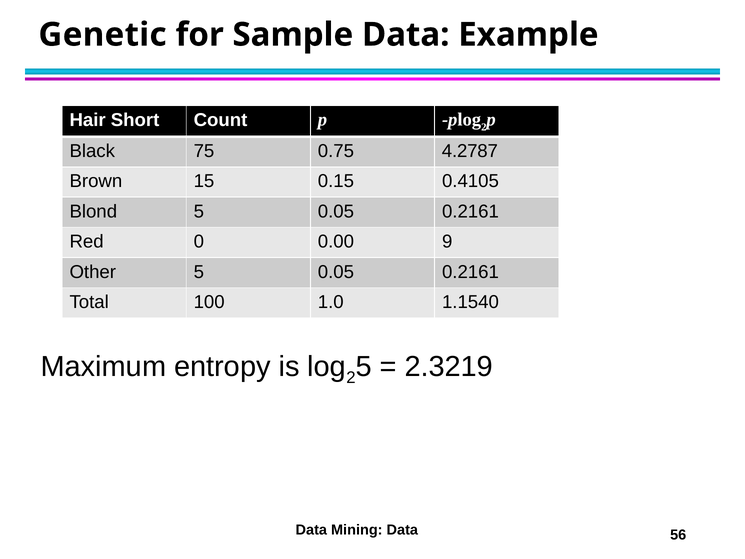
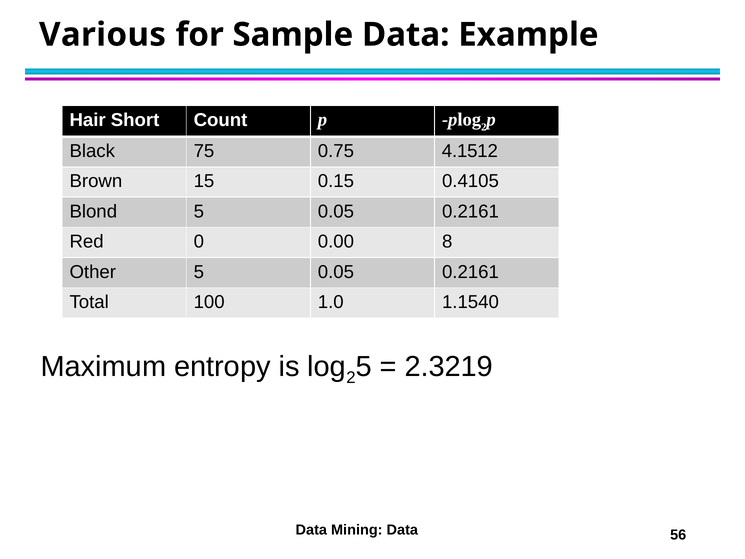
Genetic: Genetic -> Various (102, 35)
4.2787: 4.2787 -> 4.1512 (470, 151)
9: 9 -> 8 (447, 242)
